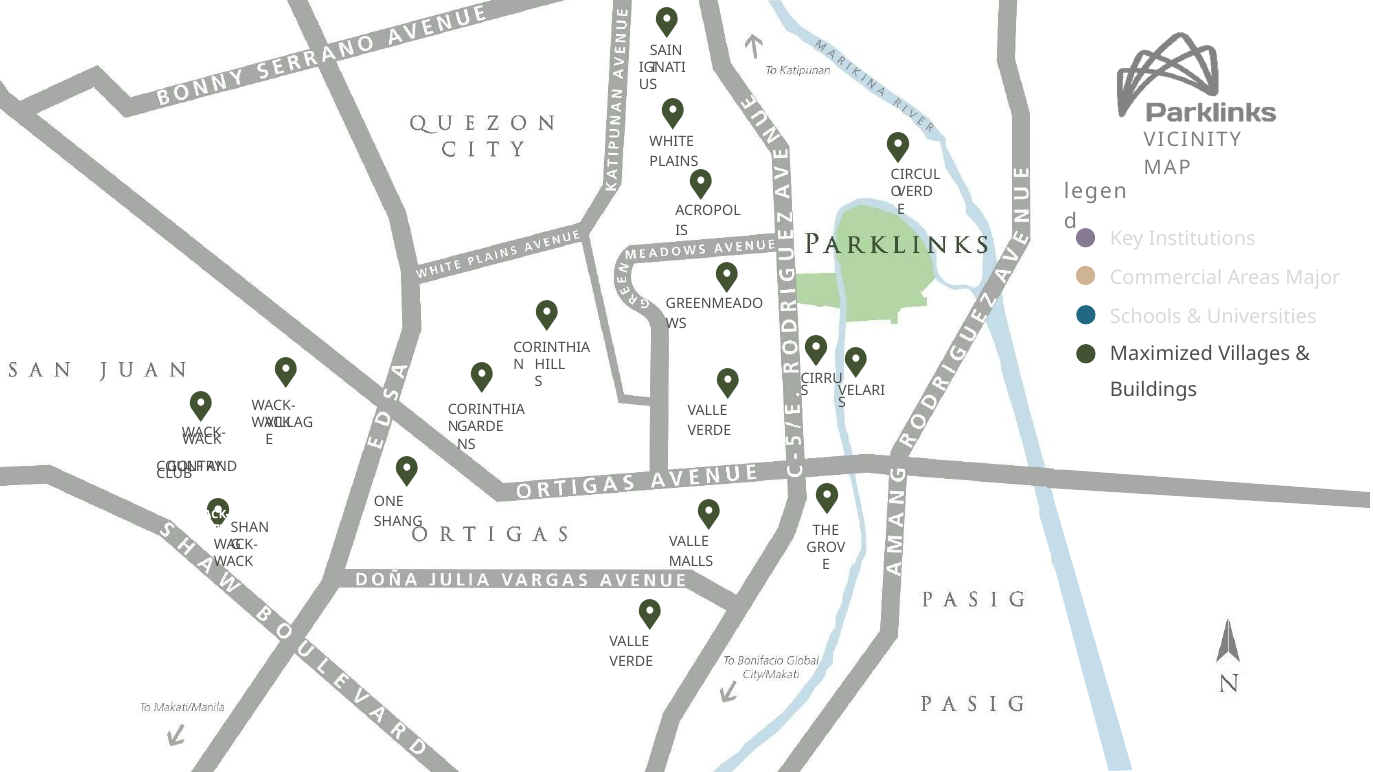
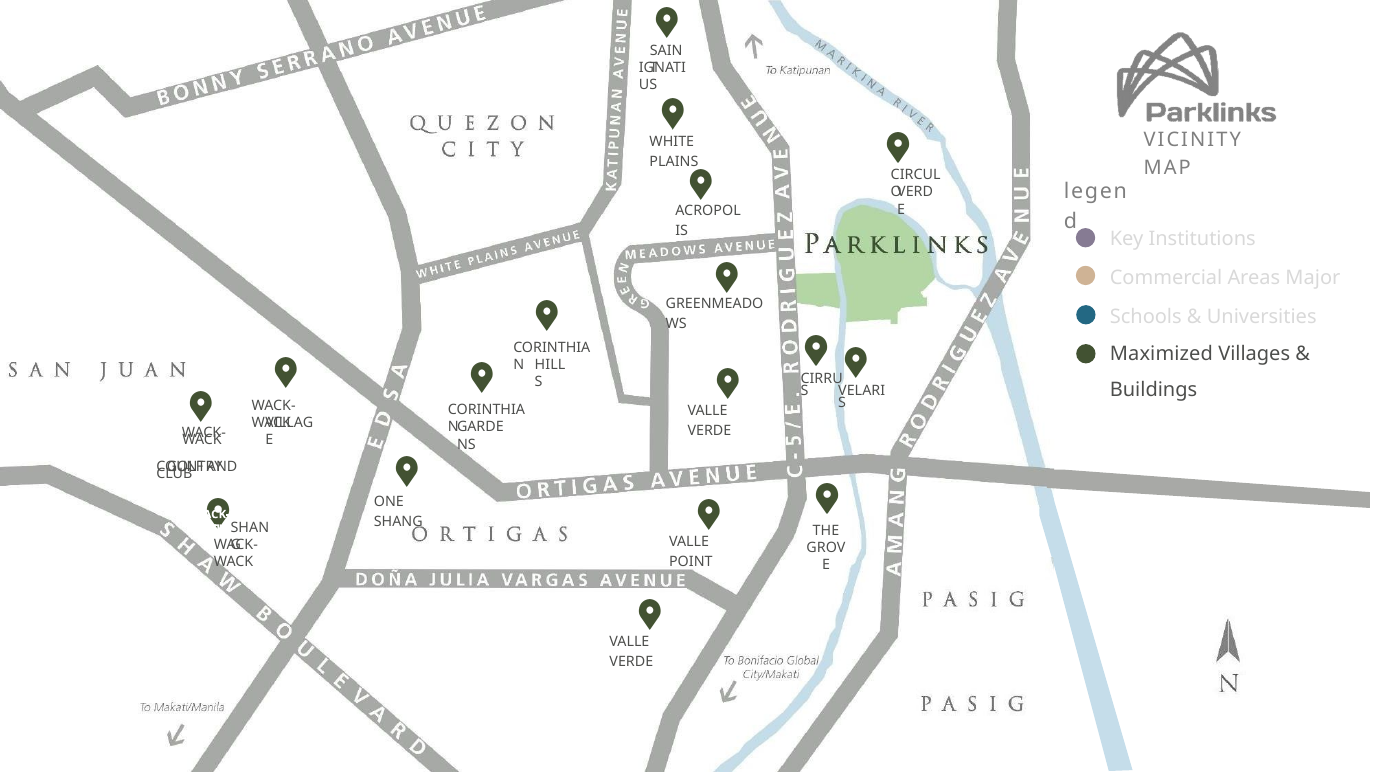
MALLS: MALLS -> POINT (691, 562)
